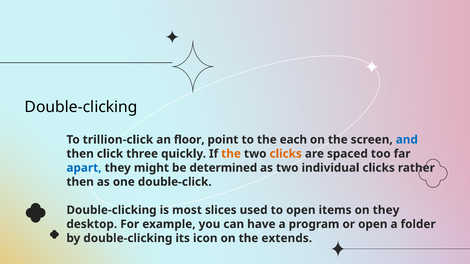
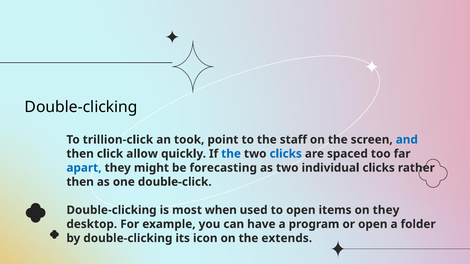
floor: floor -> took (189, 140)
each: each -> staff (293, 140)
three: three -> allow (142, 154)
the colour: orange -> blue (231, 154)
clicks colour: orange -> blue (286, 154)
determined: determined -> forecasting (223, 168)
slices: slices -> when (221, 210)
